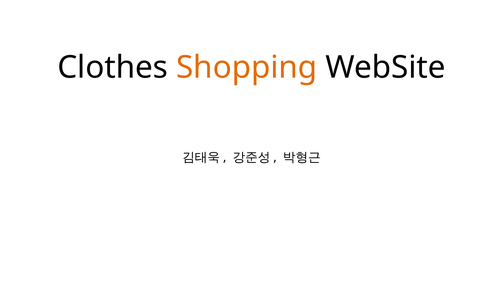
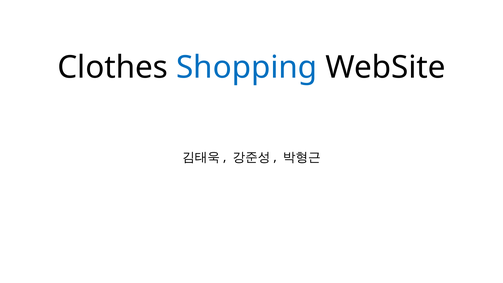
Shopping colour: orange -> blue (247, 67)
